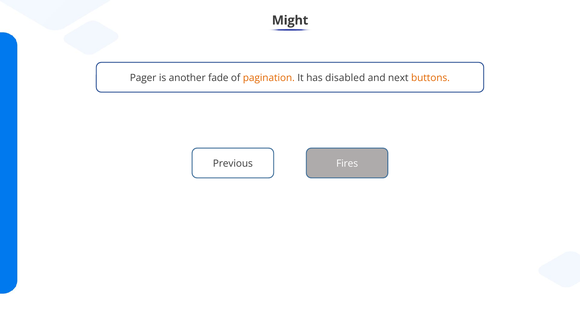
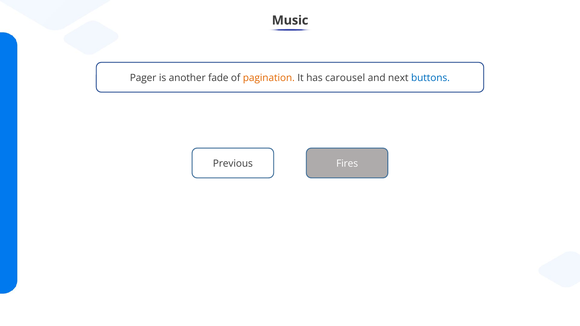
Might: Might -> Music (290, 20)
disabled: disabled -> carousel (345, 78)
buttons colour: orange -> blue (430, 78)
